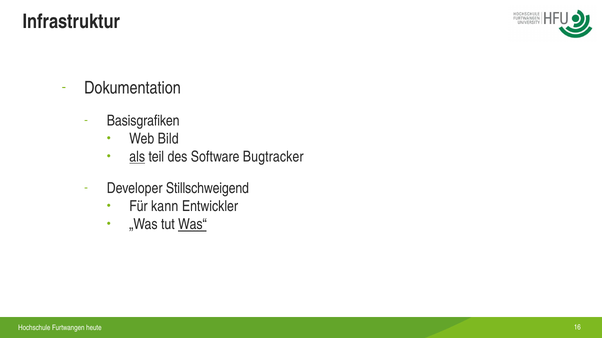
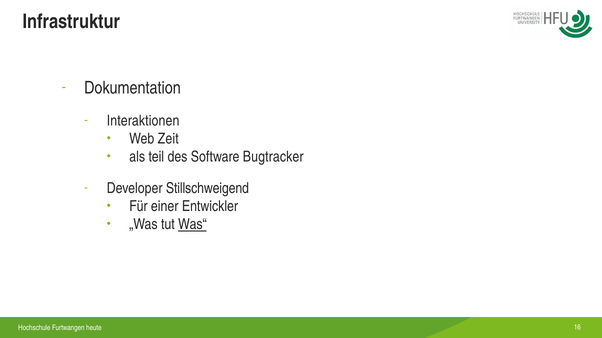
Basisgrafiken: Basisgrafiken -> Interaktionen (143, 121)
Bild: Bild -> Zeit (168, 139)
als underline: present -> none (137, 157)
kann: kann -> einer (165, 207)
